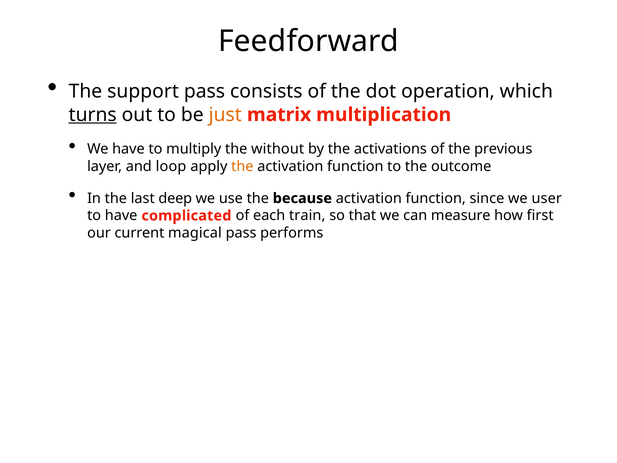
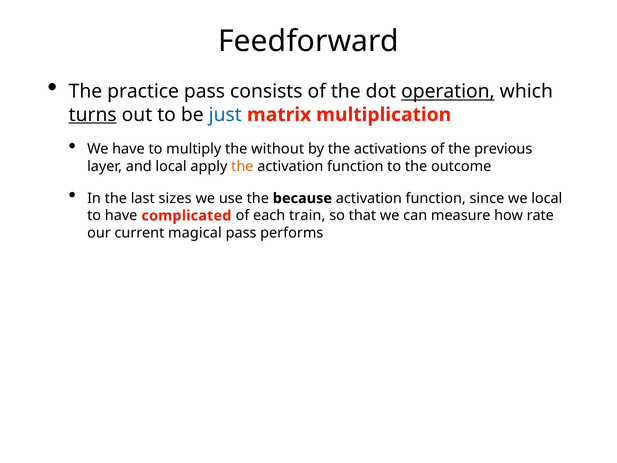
support: support -> practice (143, 92)
operation underline: none -> present (448, 92)
just colour: orange -> blue (225, 115)
and loop: loop -> local (171, 166)
deep: deep -> sizes (175, 198)
we user: user -> local (547, 198)
first: first -> rate (540, 216)
